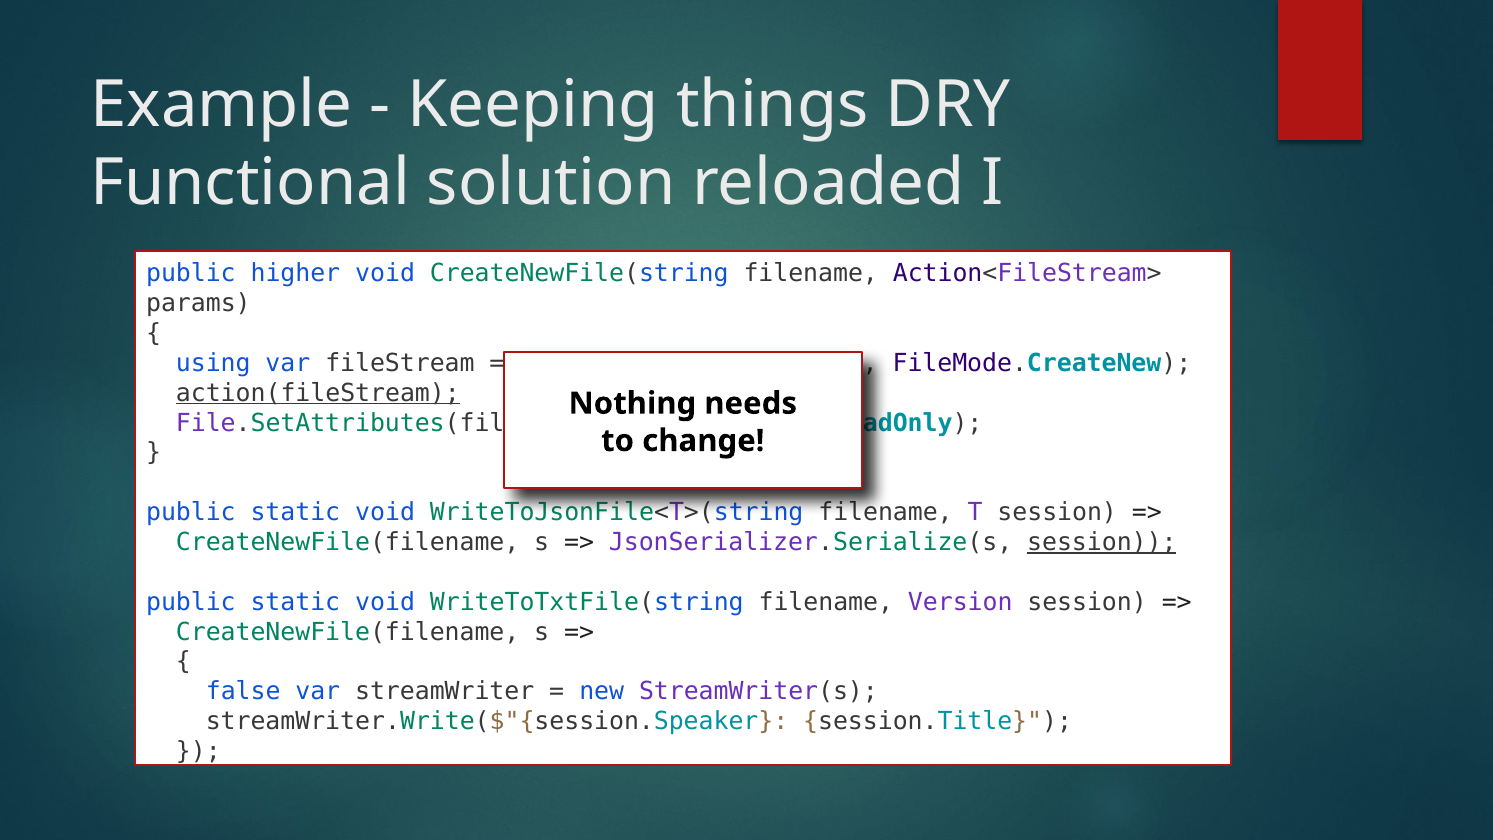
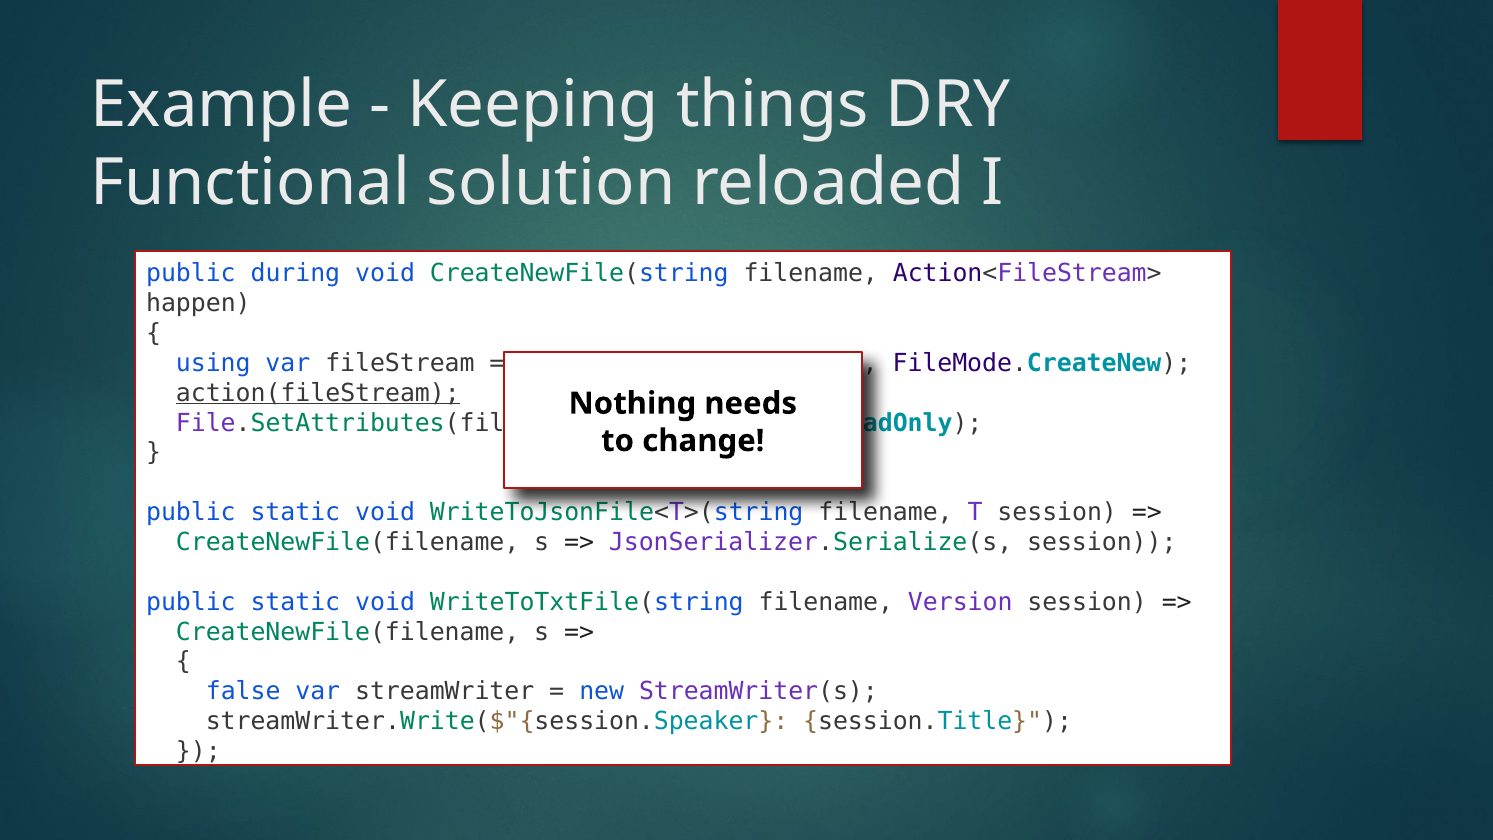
higher: higher -> during (295, 274)
params: params -> happen (198, 303)
session underline: present -> none (1102, 542)
